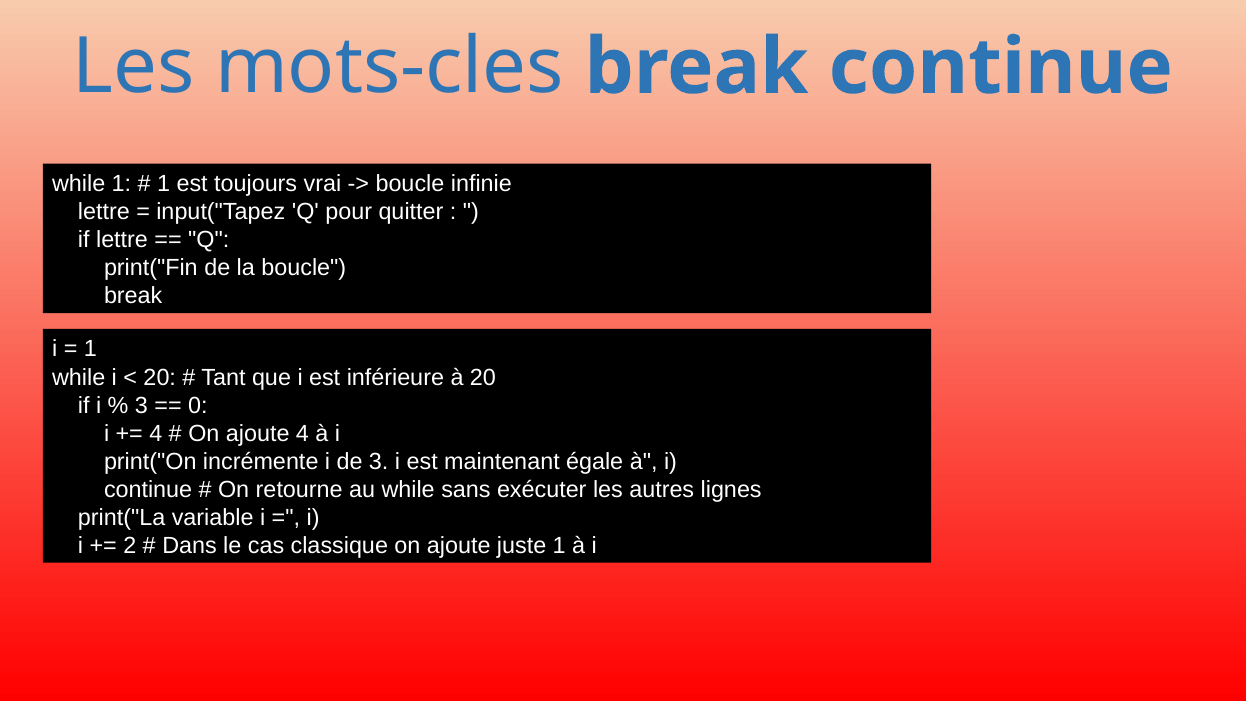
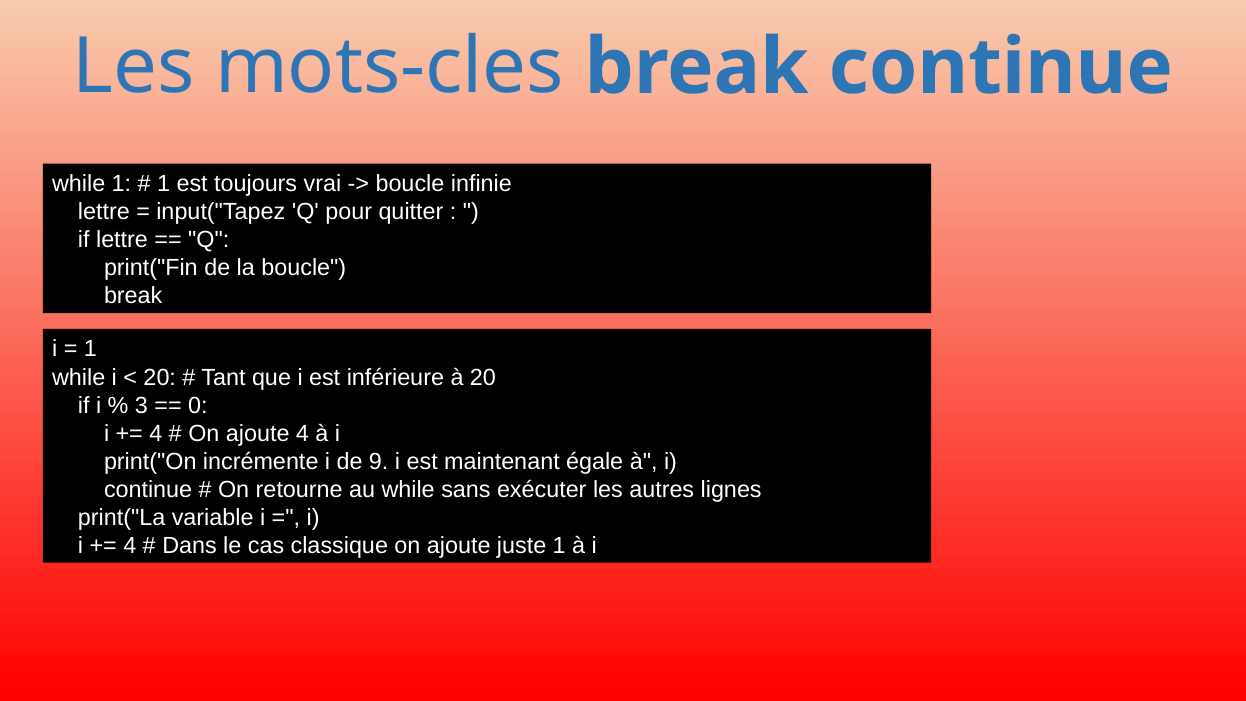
de 3: 3 -> 9 (379, 461)
2: 2 -> 4 (130, 545)
